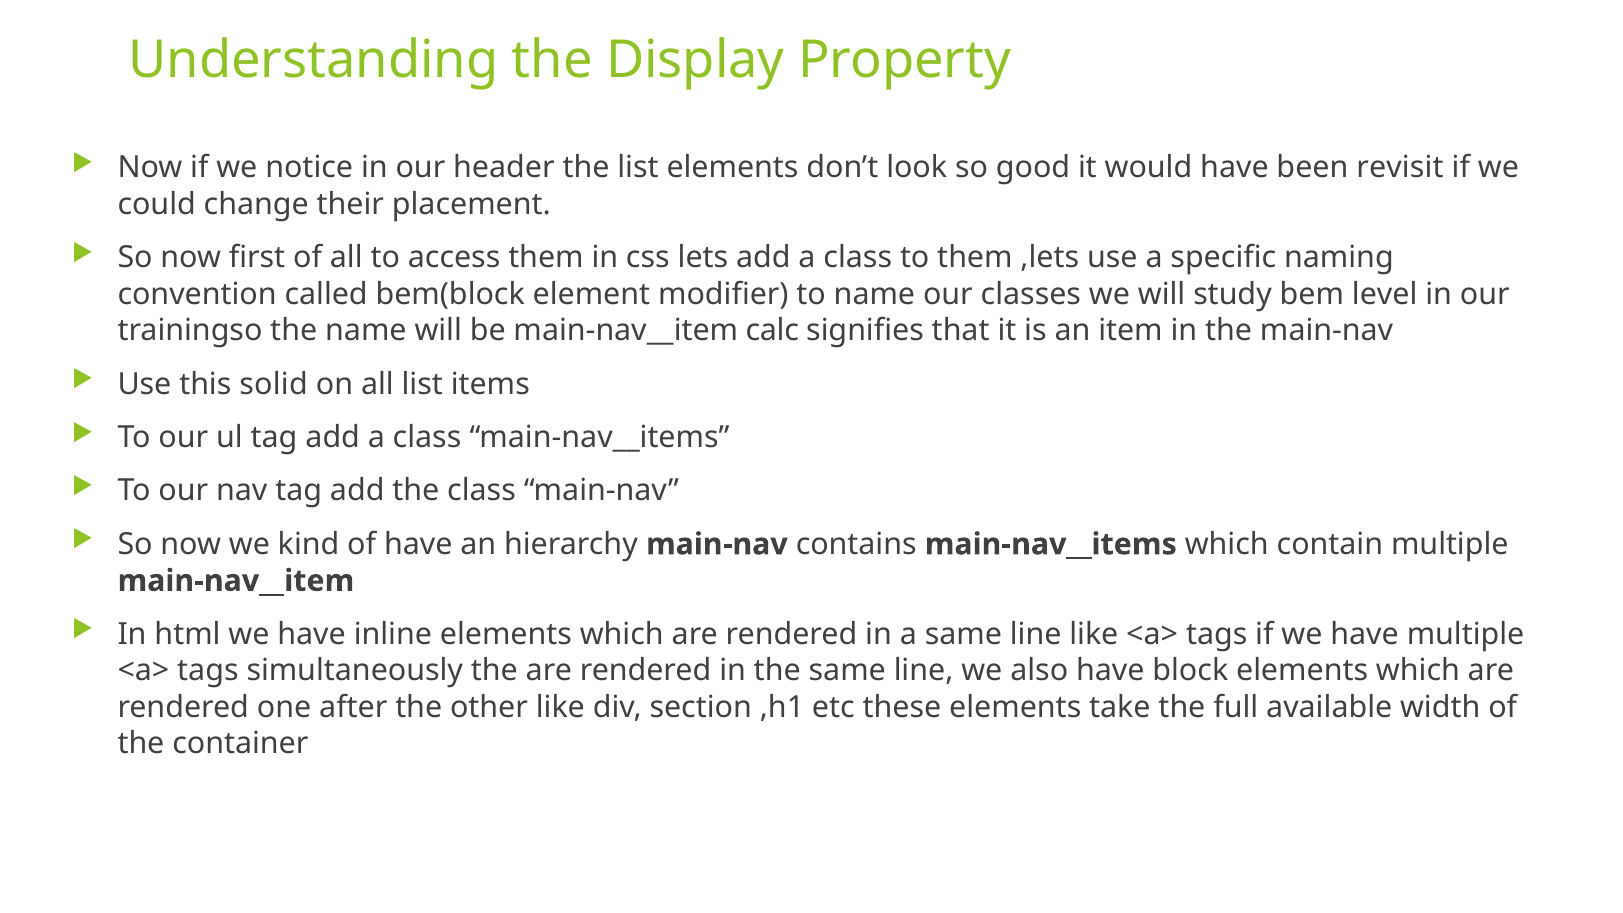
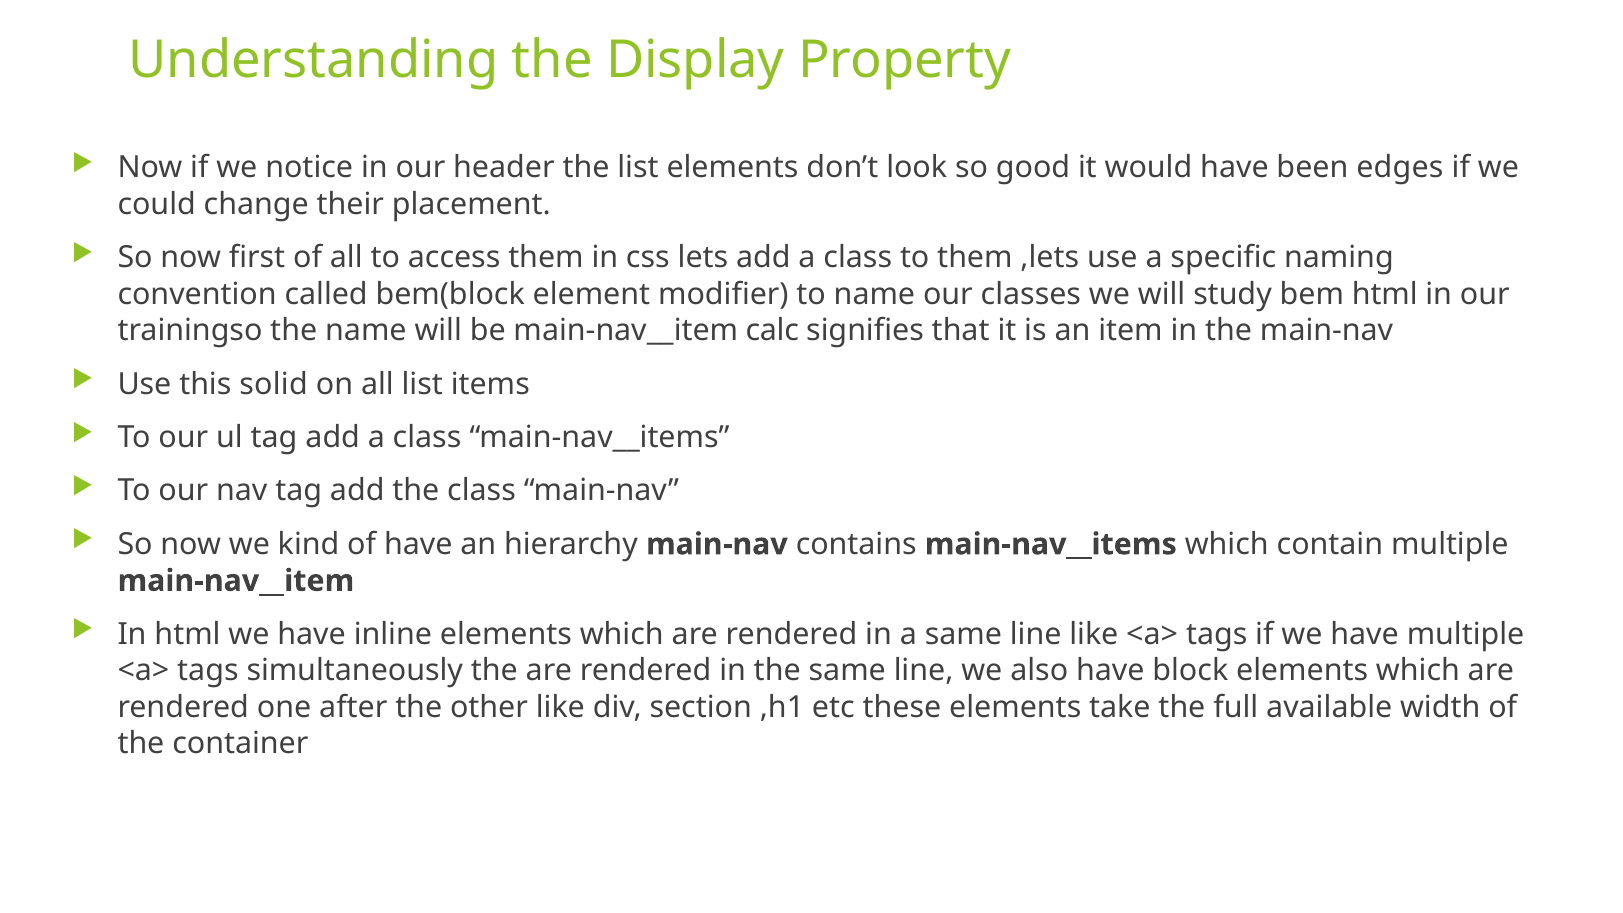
revisit: revisit -> edges (1400, 168)
bem level: level -> html (1385, 294)
